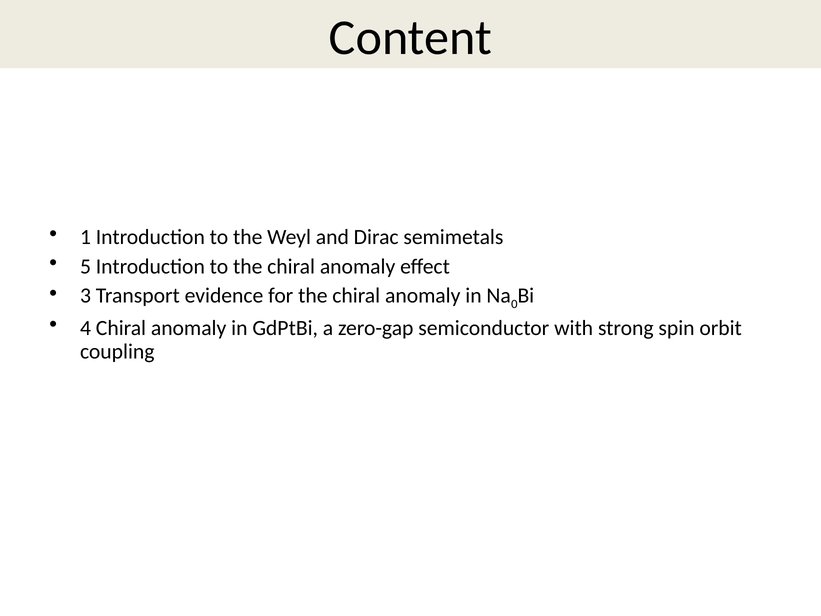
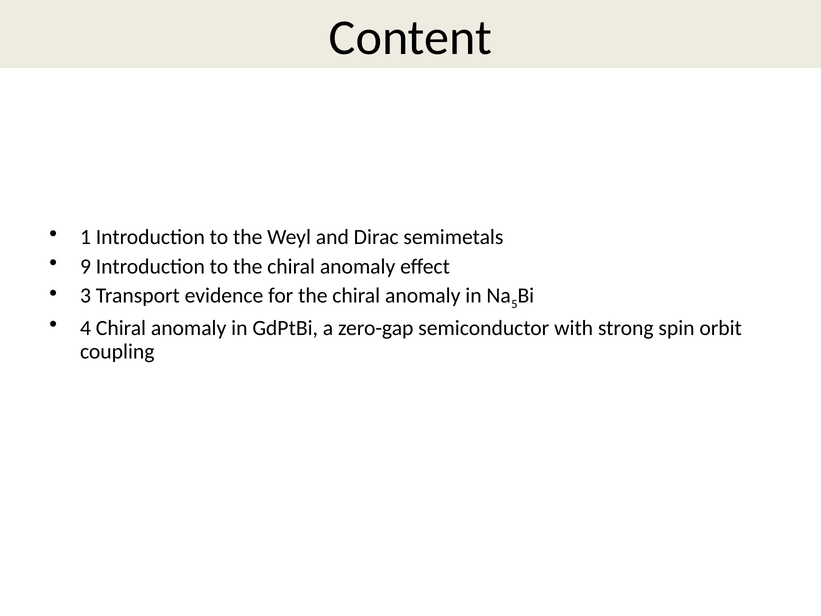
5: 5 -> 9 (86, 266)
0: 0 -> 5 (514, 304)
